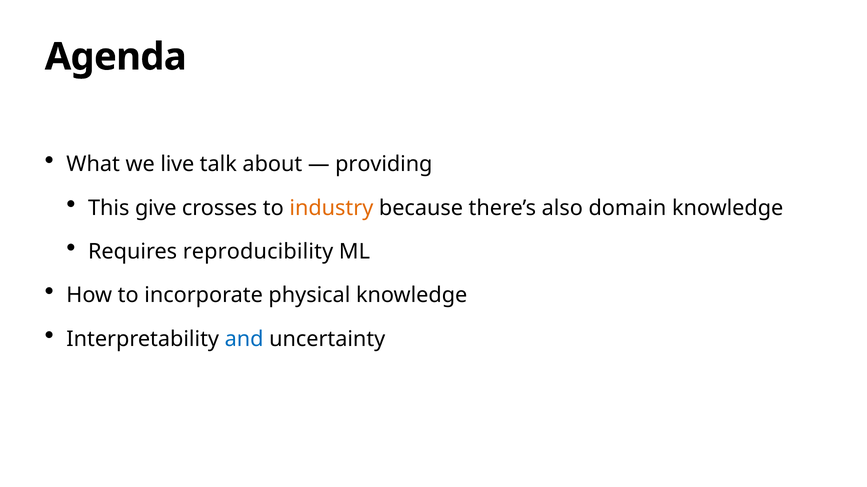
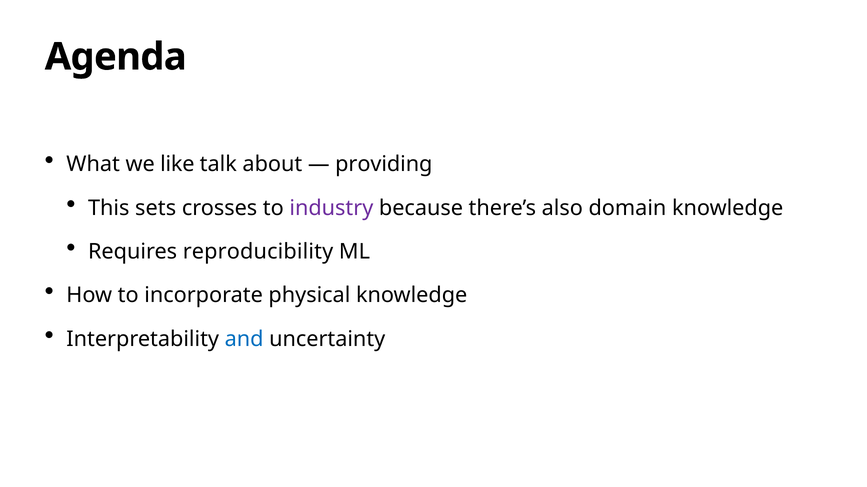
live: live -> like (177, 164)
give: give -> sets (156, 208)
industry colour: orange -> purple (331, 208)
